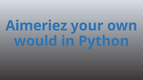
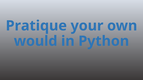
Aimeriez: Aimeriez -> Pratique (36, 26)
